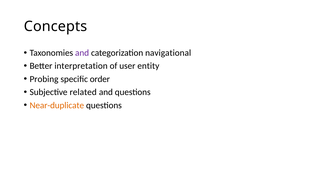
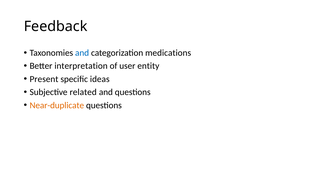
Concepts: Concepts -> Feedback (56, 26)
and colour: purple -> blue (82, 53)
navigational: navigational -> medications (168, 53)
Probing: Probing -> Present (44, 79)
order: order -> ideas (100, 79)
